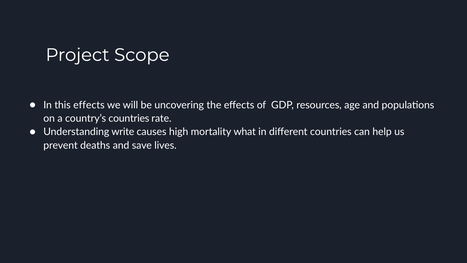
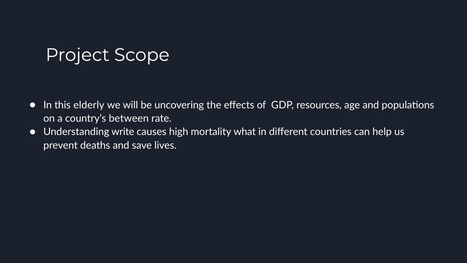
this effects: effects -> elderly (89, 105)
country’s countries: countries -> between (129, 118)
